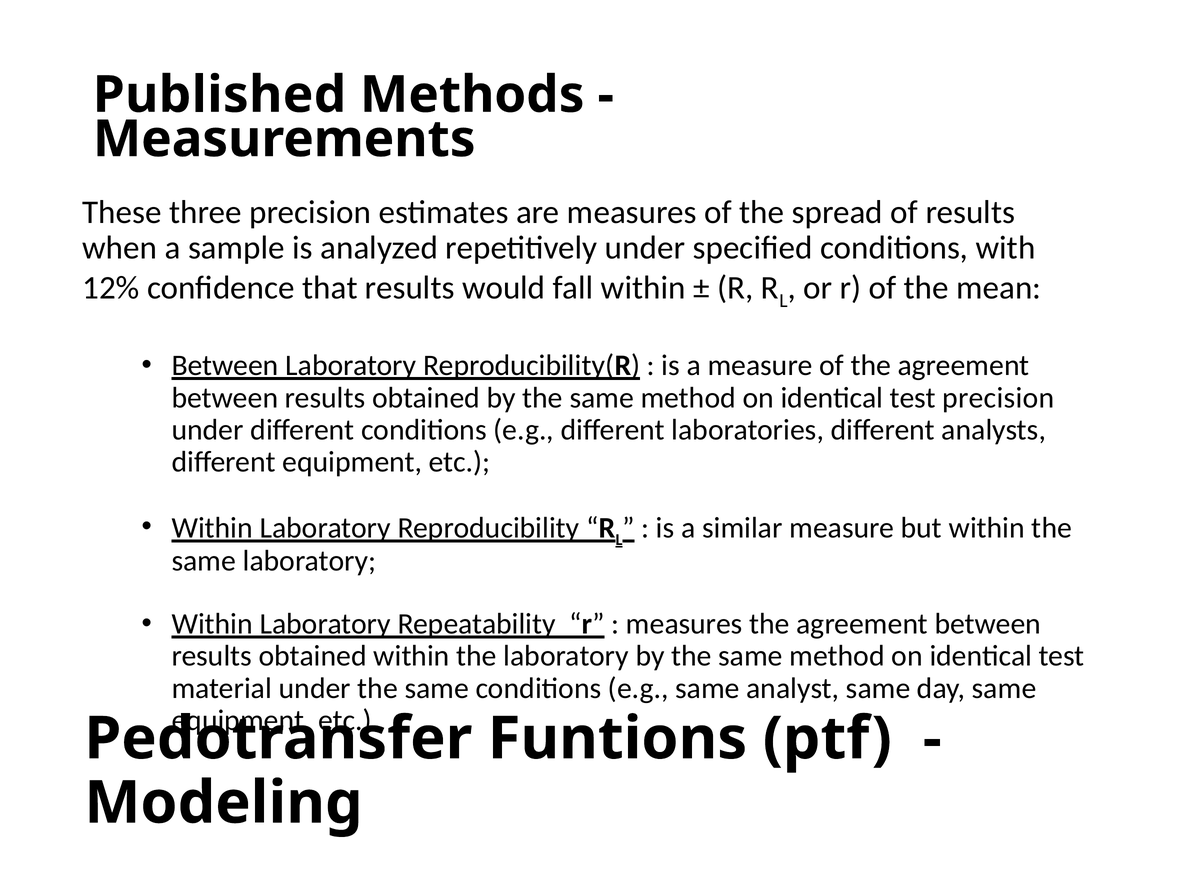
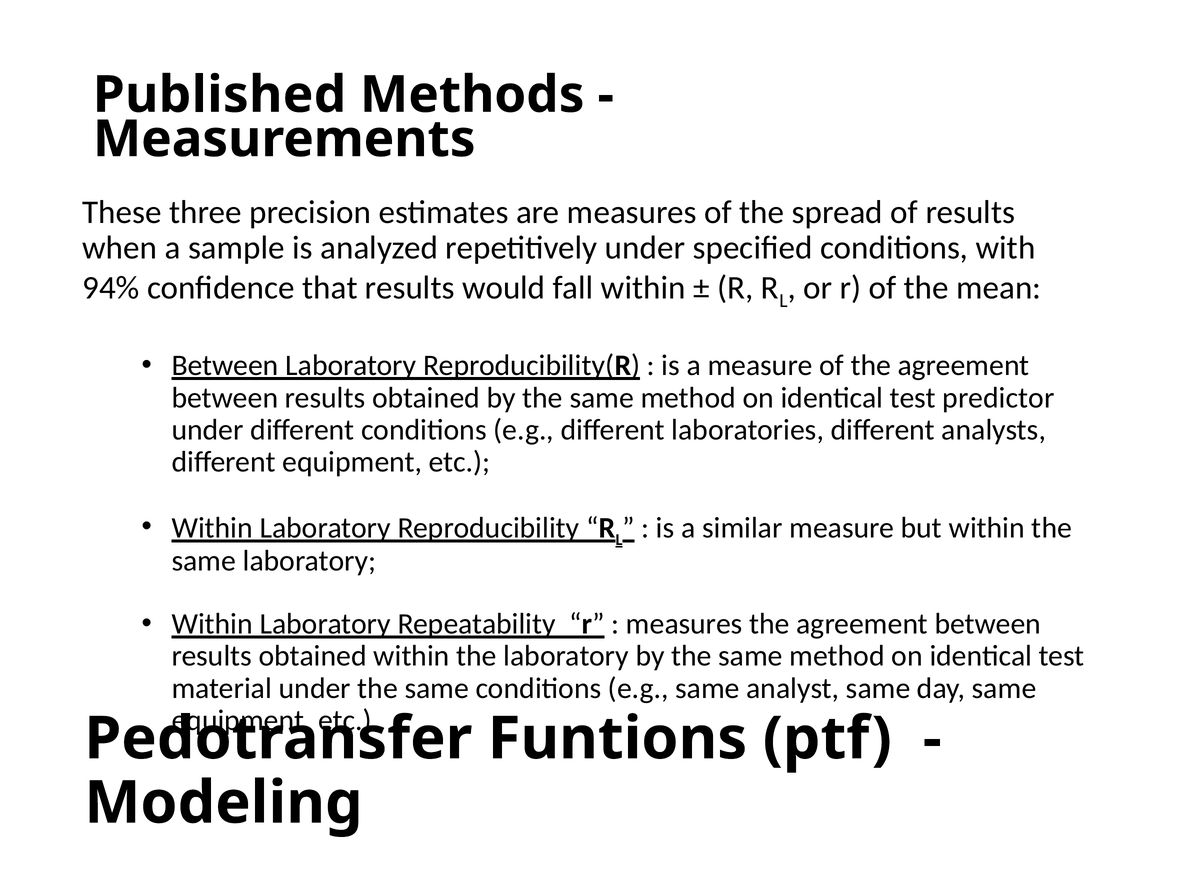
12%: 12% -> 94% (111, 288)
test precision: precision -> predictor (998, 398)
